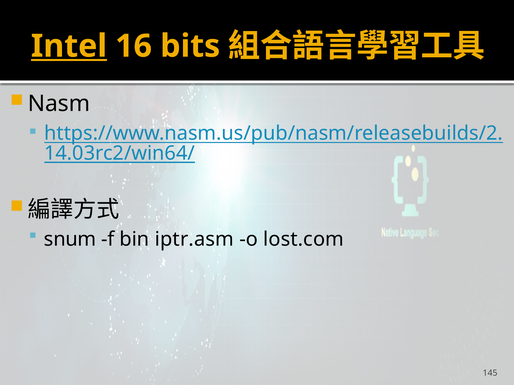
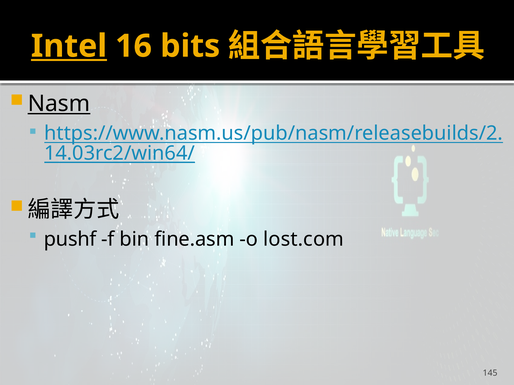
Nasm underline: none -> present (59, 104)
snum: snum -> pushf (70, 239)
iptr.asm: iptr.asm -> fine.asm (194, 239)
